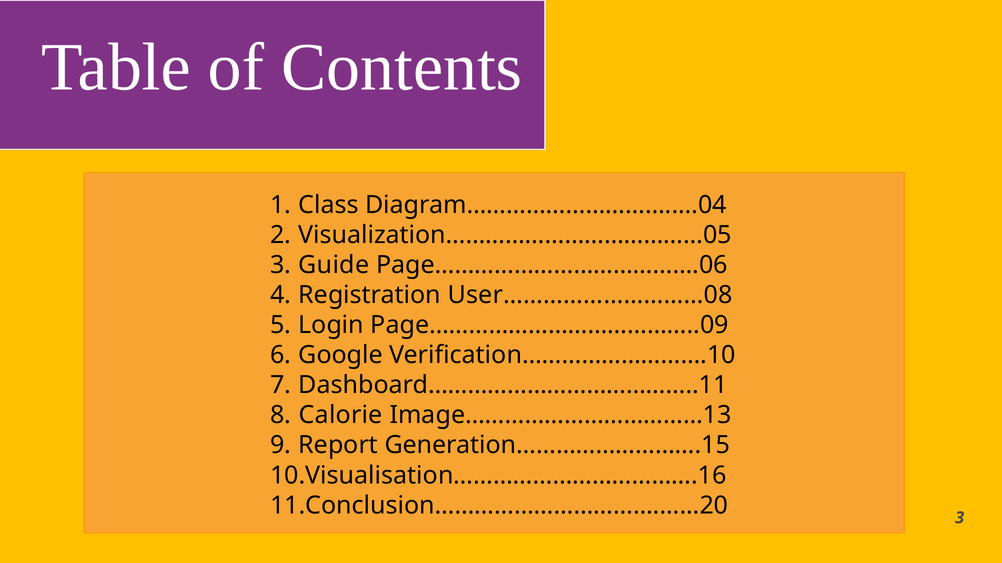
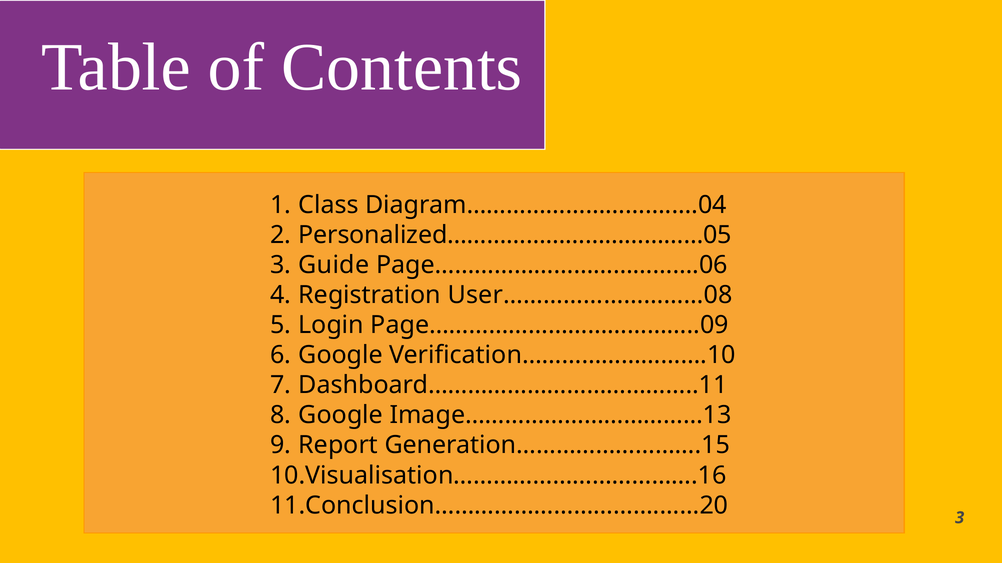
Visualization…………………………………05: Visualization…………………………………05 -> Personalized…………………………………05 (515, 235)
Calorie: Calorie -> Google (341, 416)
